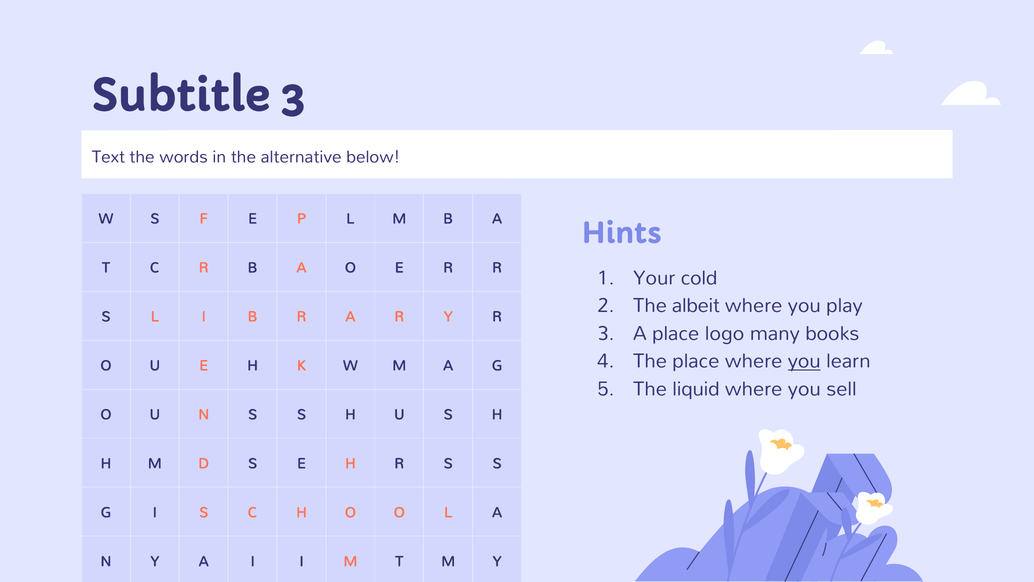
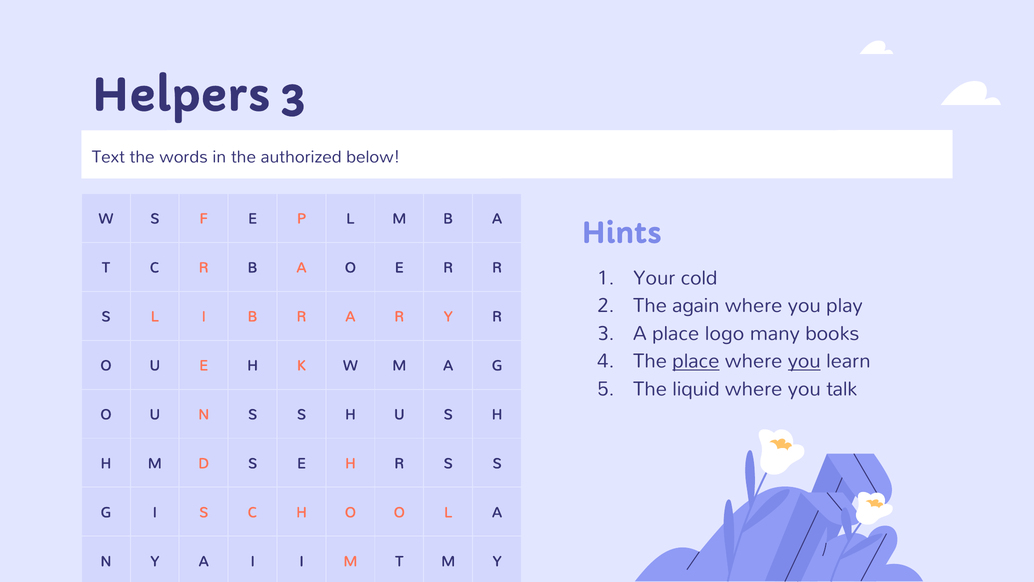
Subtitle: Subtitle -> Helpers (181, 96)
alternative: alternative -> authorized (301, 157)
albeit: albeit -> again (696, 306)
place underline: none -> present (696, 361)
sell: sell -> talk (842, 389)
